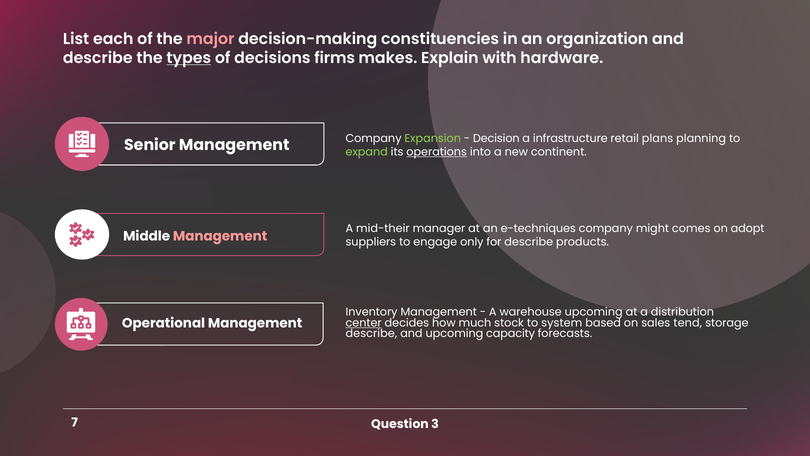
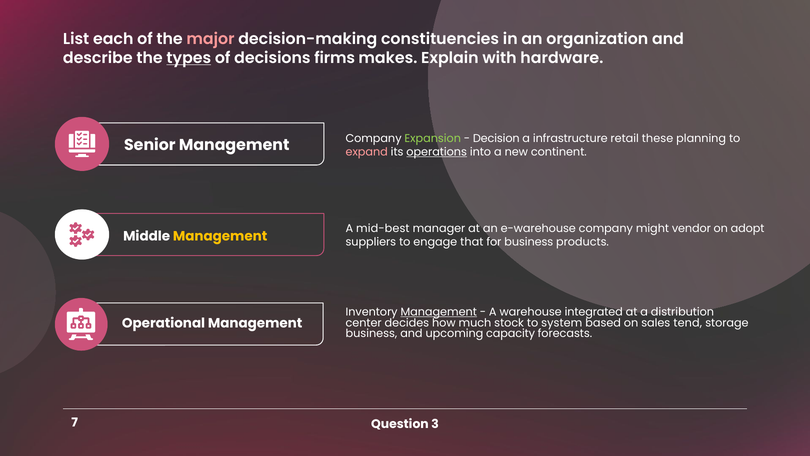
plans: plans -> these (658, 138)
expand colour: light green -> pink (367, 152)
mid-their: mid-their -> mid-best (383, 228)
e-techniques: e-techniques -> e-warehouse (538, 228)
comes: comes -> vendor (691, 228)
Management colour: pink -> yellow (220, 236)
only: only -> that (472, 242)
for describe: describe -> business (529, 242)
Management underline: none -> present (439, 312)
warehouse upcoming: upcoming -> integrated (594, 312)
center underline: present -> none (364, 323)
describe: describe -> business (371, 333)
